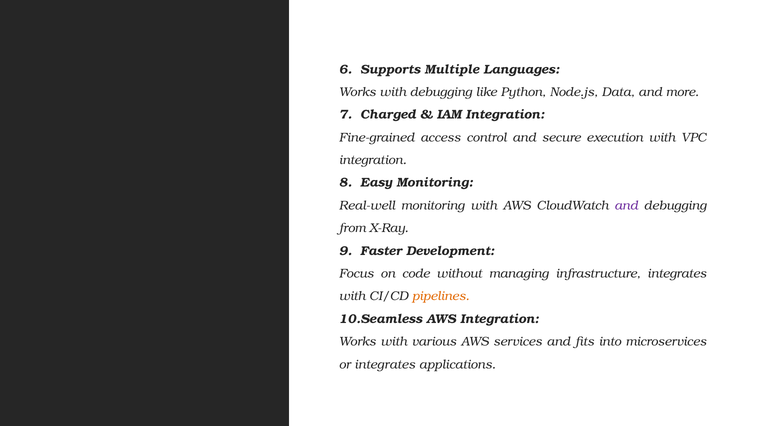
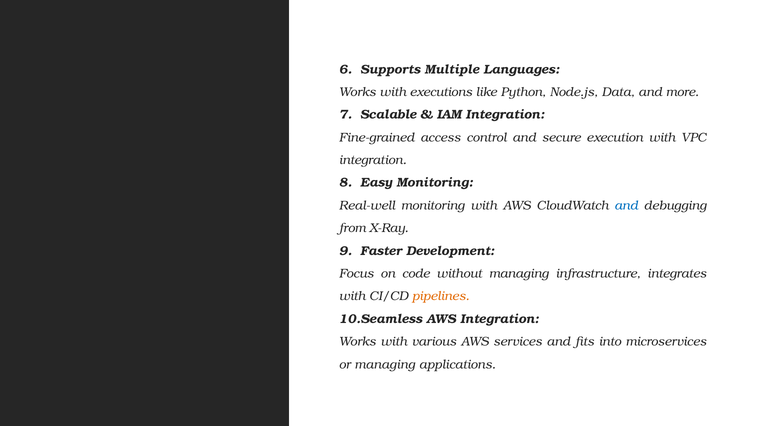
with debugging: debugging -> executions (441, 92)
Charged: Charged -> Scalable (388, 115)
and colour: purple -> blue (626, 205)
or integrates: integrates -> managing (385, 364)
